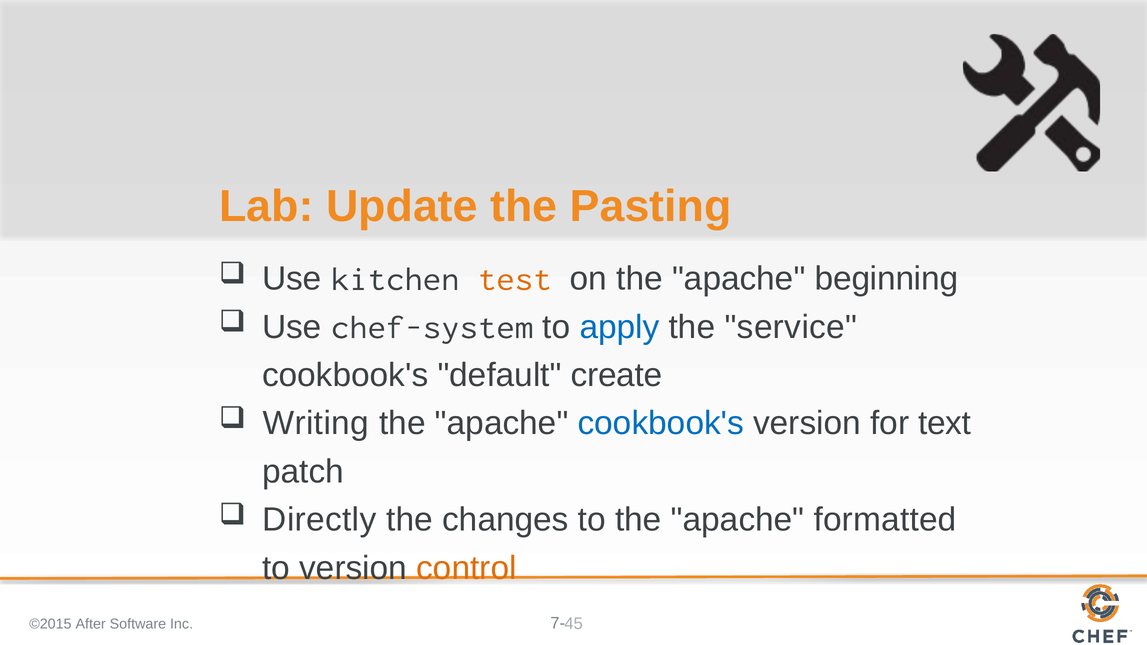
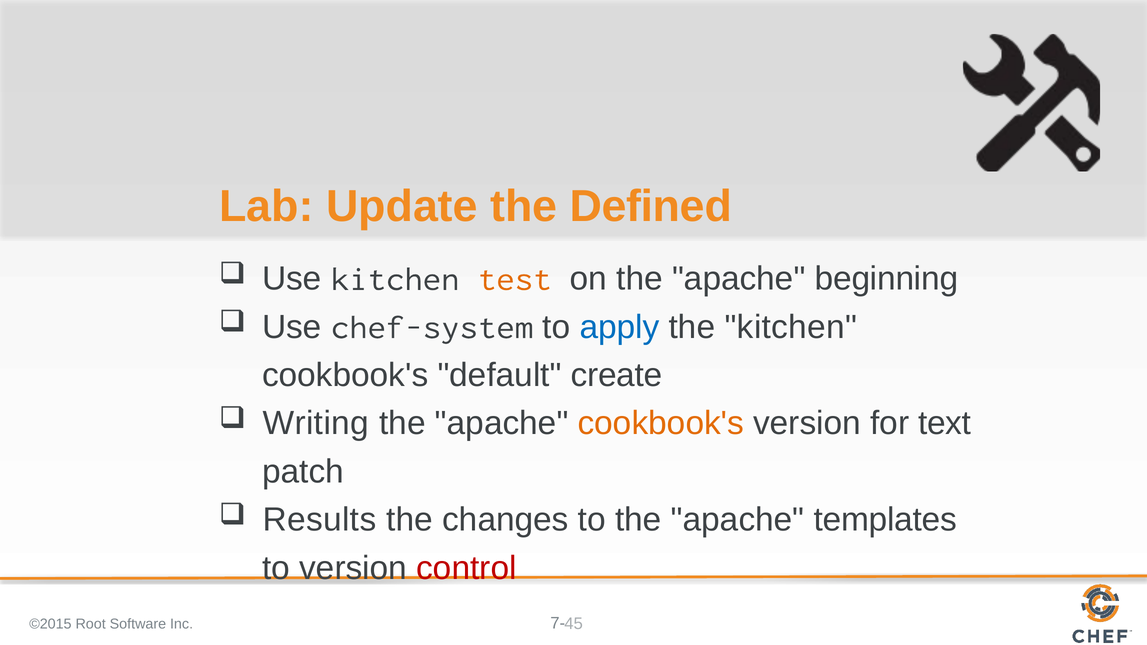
Pasting: Pasting -> Defined (651, 206)
the service: service -> kitchen (791, 327)
cookbook's colour: blue -> orange (661, 424)
Directly: Directly -> Results (319, 520)
formatted: formatted -> templates (885, 520)
control colour: orange -> red (466, 568)
After: After -> Root (91, 624)
